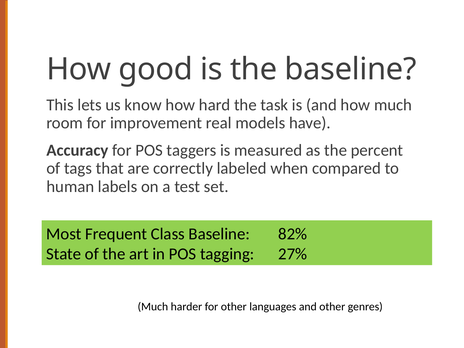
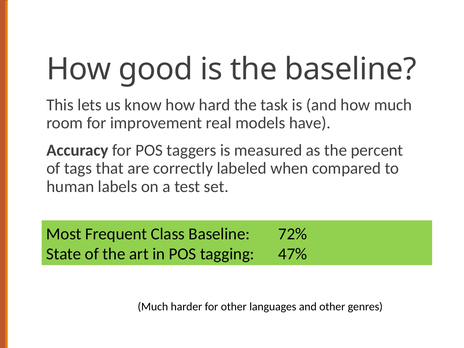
82%: 82% -> 72% (293, 234)
27%: 27% -> 47% (293, 254)
